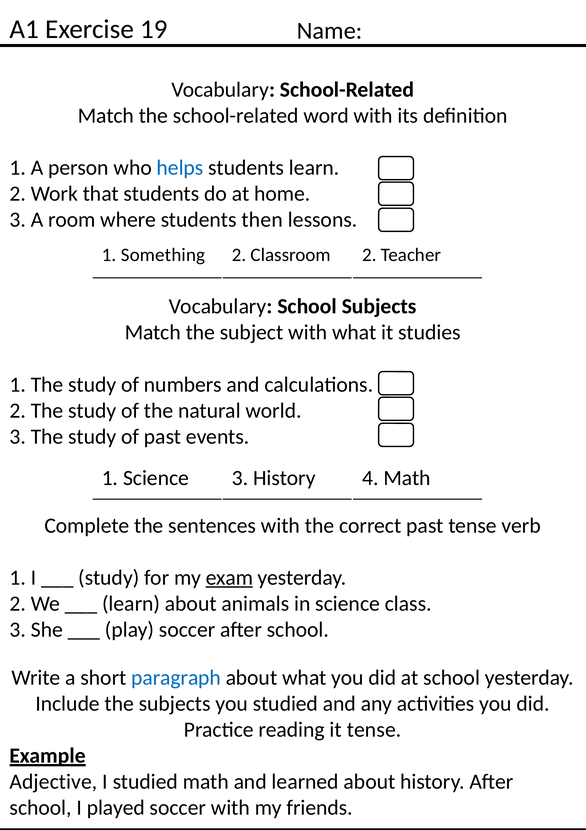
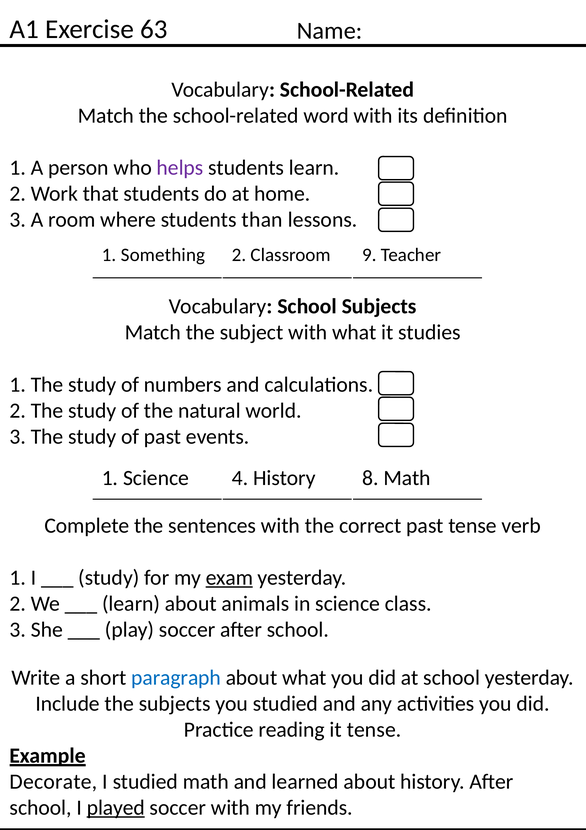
19: 19 -> 63 (154, 29)
helps colour: blue -> purple (180, 168)
then: then -> than (262, 220)
Classroom 2: 2 -> 9 (369, 255)
Science 3: 3 -> 4 (240, 478)
4: 4 -> 8 (370, 478)
Adjective: Adjective -> Decorate (53, 782)
played underline: none -> present (116, 808)
